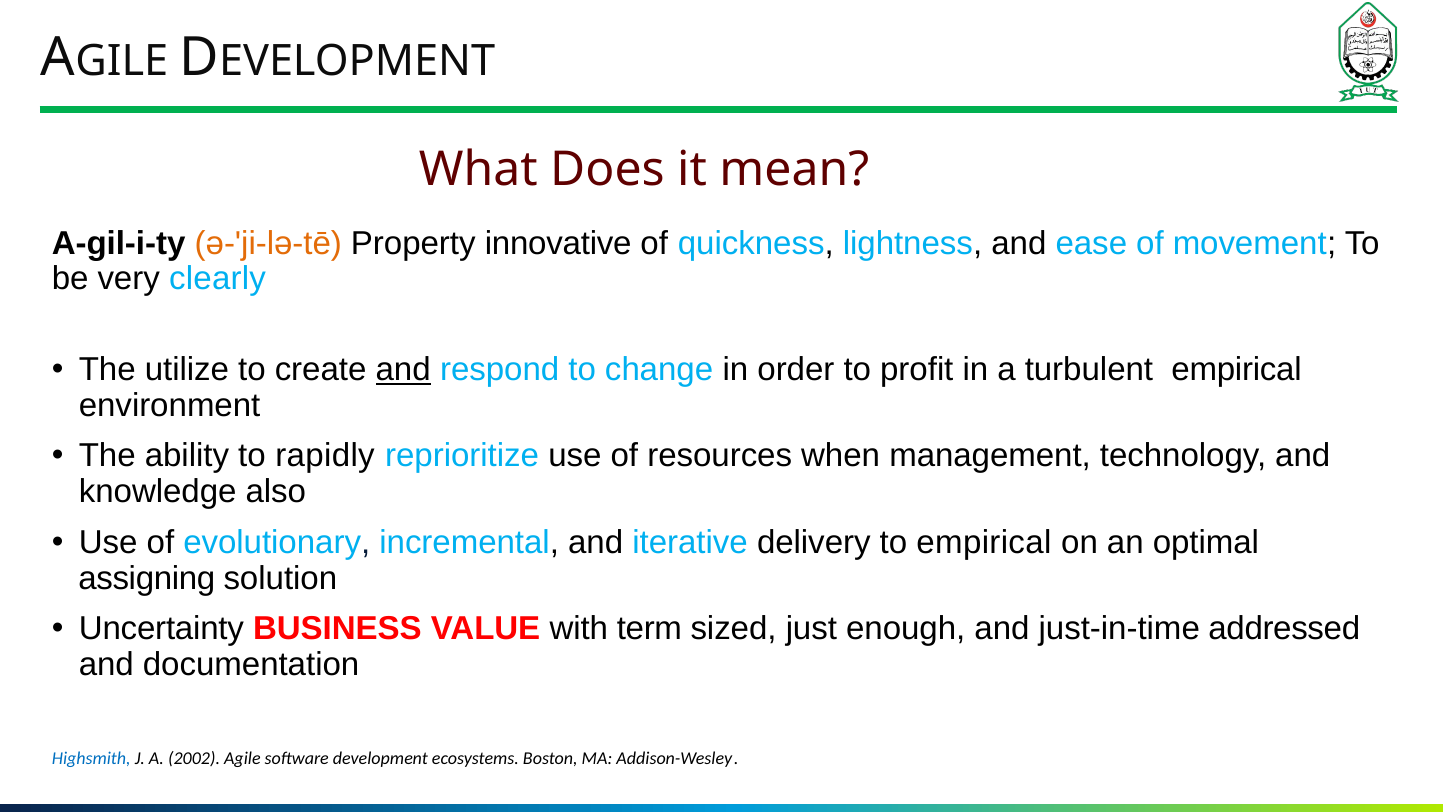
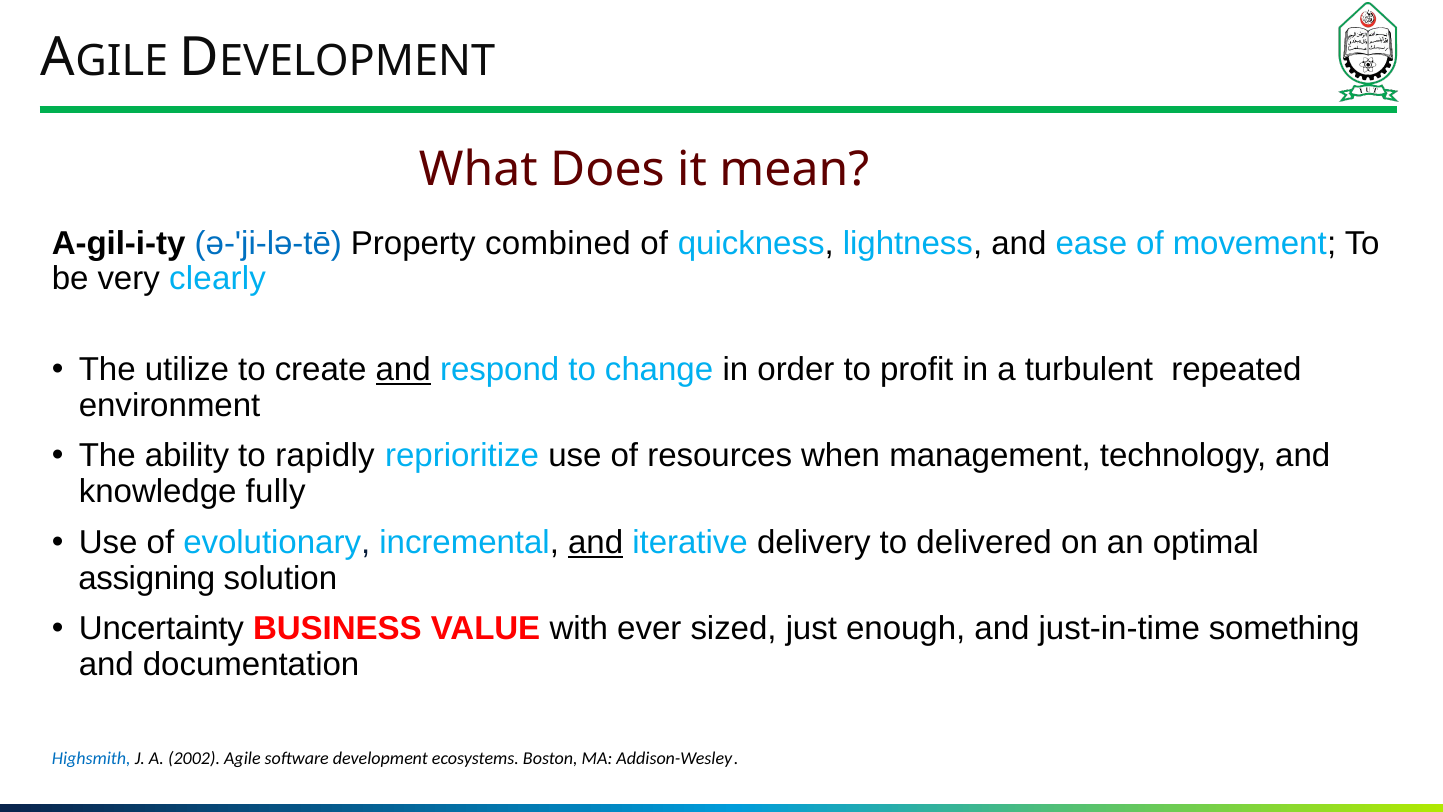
ә-'ji-lә-tē colour: orange -> blue (268, 243)
innovative: innovative -> combined (558, 243)
turbulent empirical: empirical -> repeated (1236, 369)
also: also -> fully (276, 492)
and underline: none -> present (596, 542)
to empirical: empirical -> delivered (984, 542)
term: term -> ever (649, 629)
addressed: addressed -> something (1284, 629)
